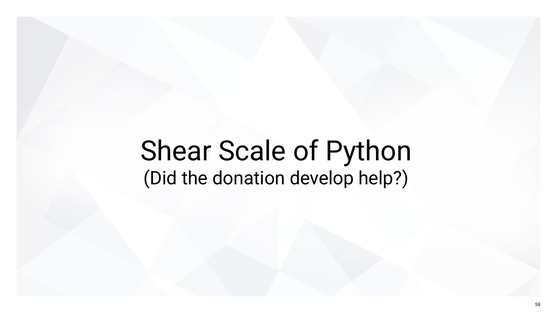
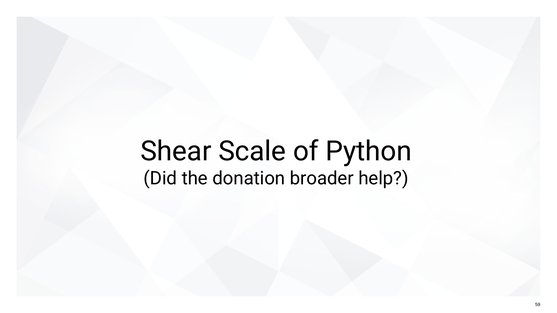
develop: develop -> broader (322, 179)
